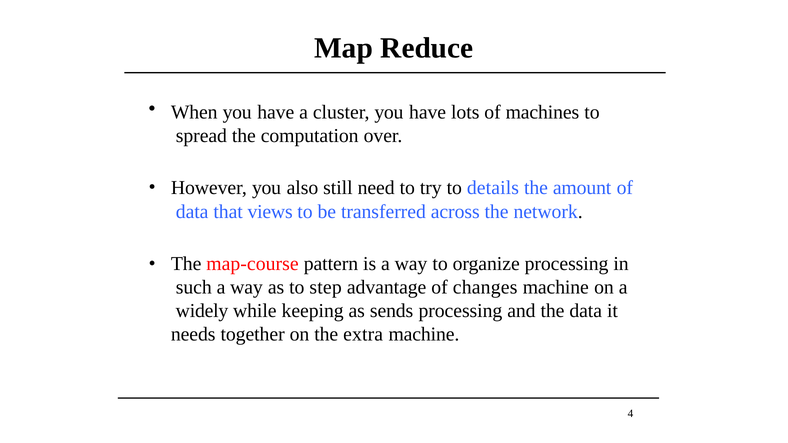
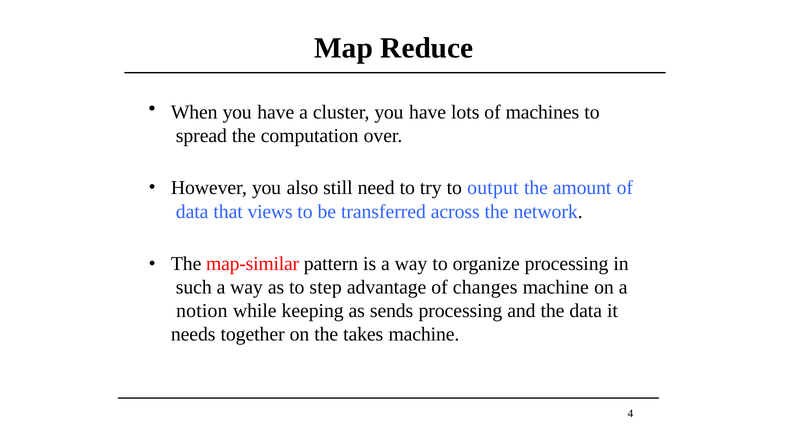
details: details -> output (493, 188)
map-course: map-course -> map-similar (253, 264)
widely: widely -> notion (202, 311)
extra: extra -> takes (363, 334)
